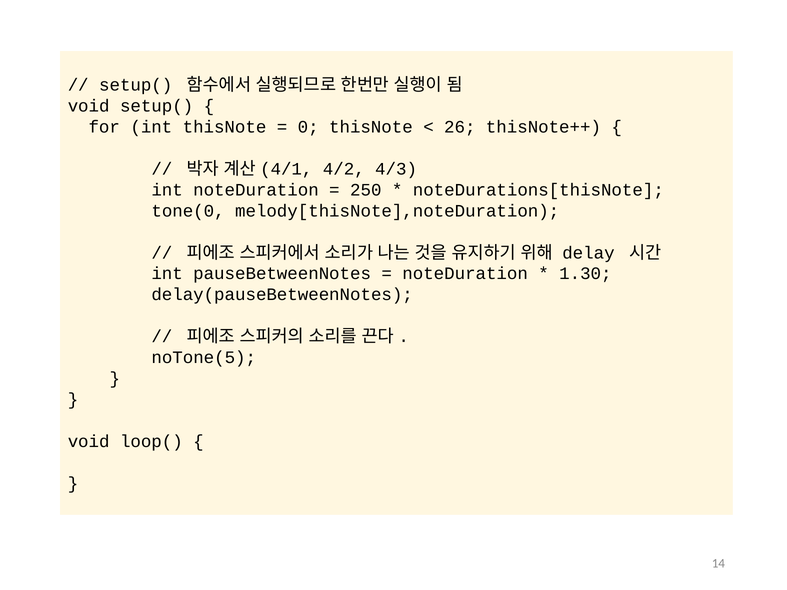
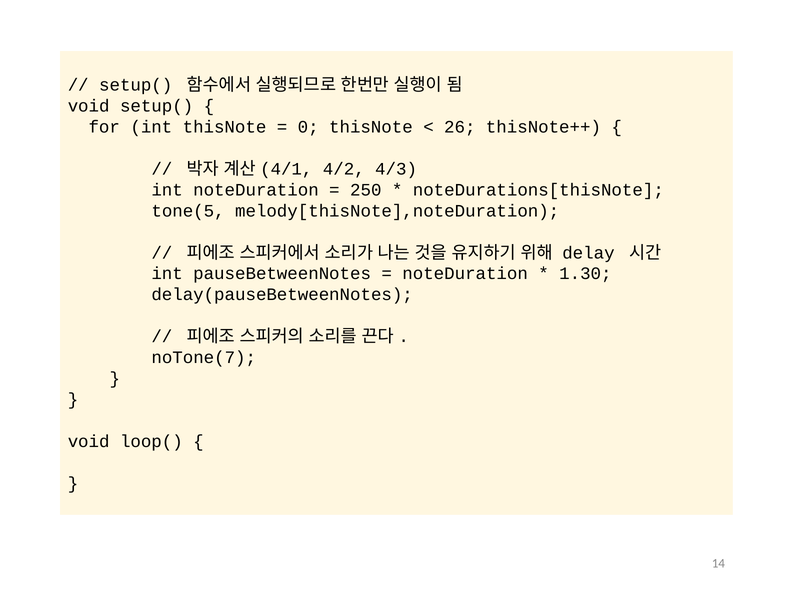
tone(0: tone(0 -> tone(5 (188, 211)
noTone(5: noTone(5 -> noTone(7 (204, 358)
